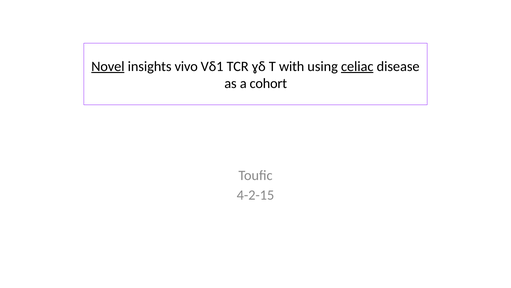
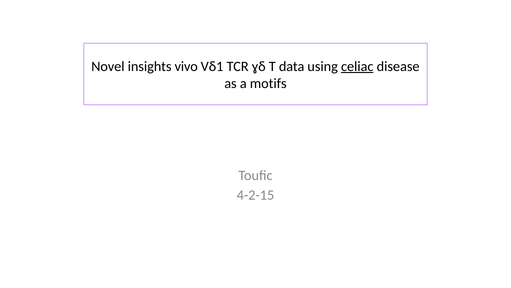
Novel underline: present -> none (108, 66)
with: with -> data (292, 66)
cohort: cohort -> motifs (268, 83)
